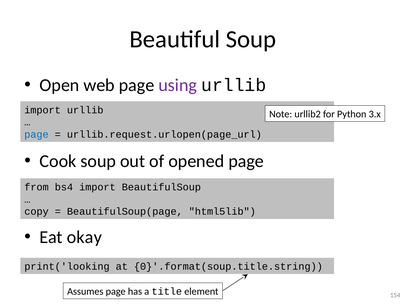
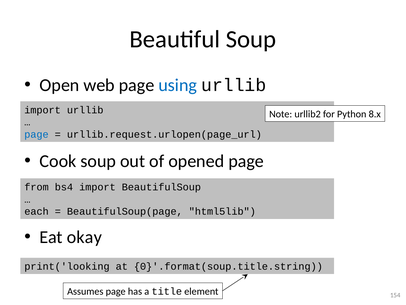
using colour: purple -> blue (178, 85)
3.x: 3.x -> 8.x (375, 114)
copy: copy -> each (37, 211)
